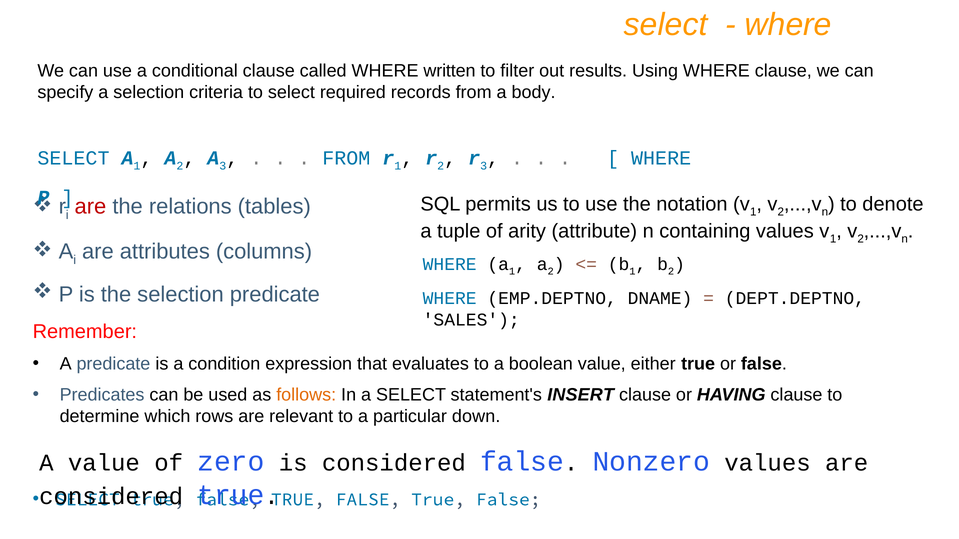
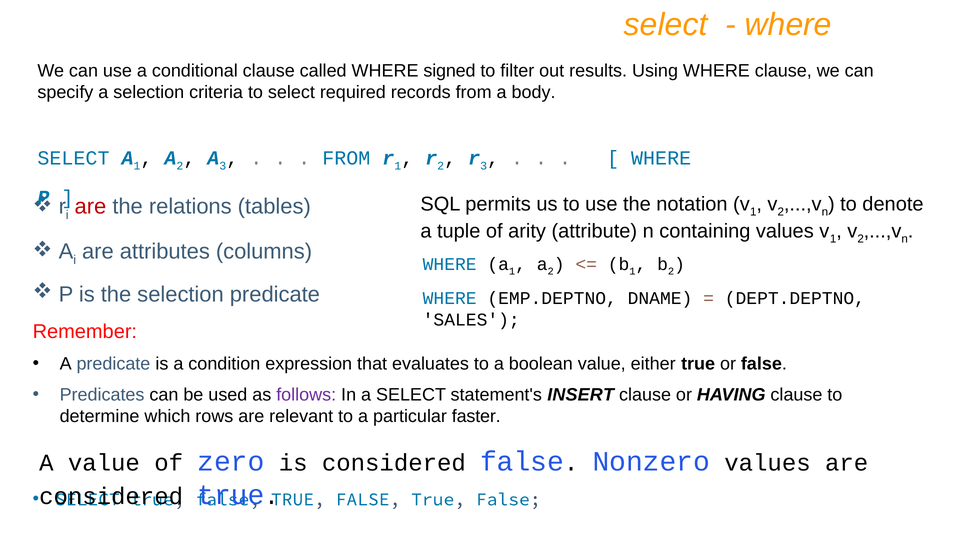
written: written -> signed (449, 71)
follows colour: orange -> purple (306, 395)
down: down -> faster (476, 417)
